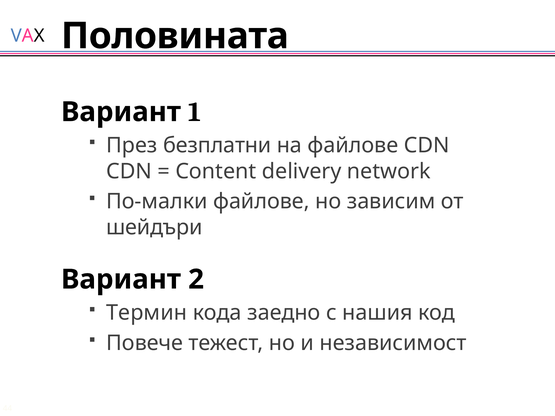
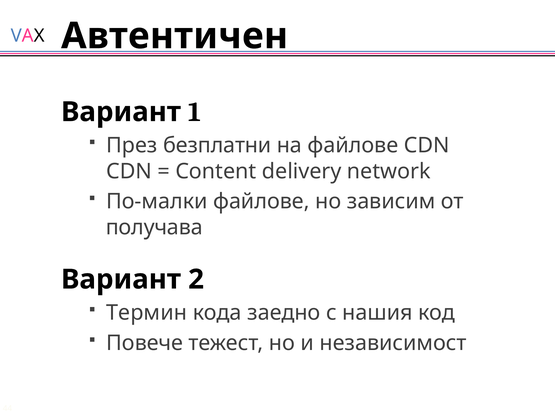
Половината: Половината -> Автентичен (175, 36)
шейдъри: шейдъри -> получава (154, 227)
